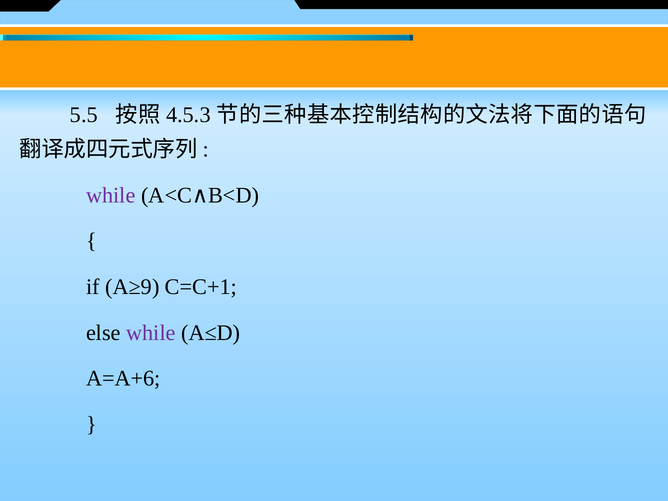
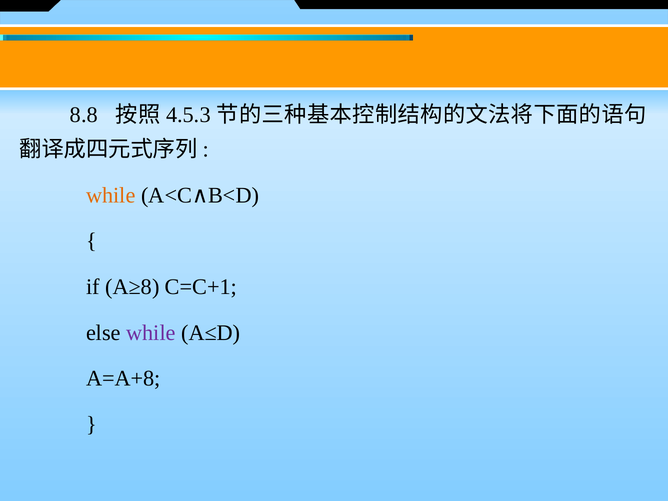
5.5: 5.5 -> 8.8 (84, 115)
while colour: purple -> orange (111, 195)
A≥9: A≥9 -> A≥8 (132, 287)
A=A+6: A=A+6 -> A=A+8 (123, 379)
